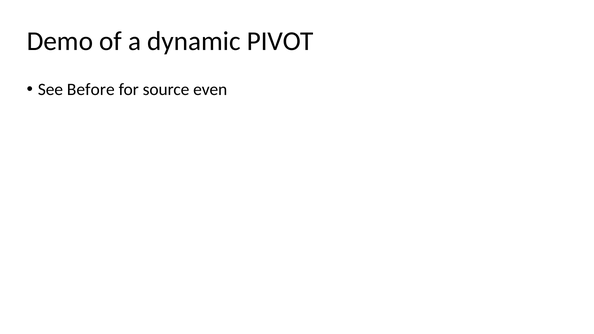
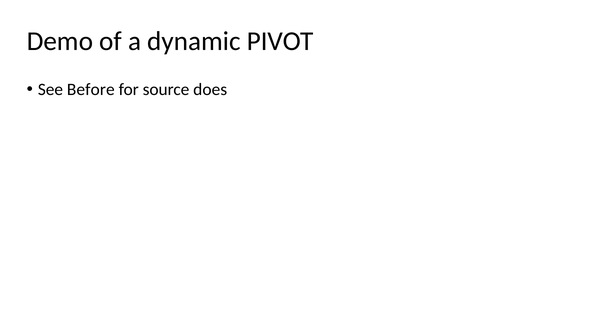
even: even -> does (210, 89)
